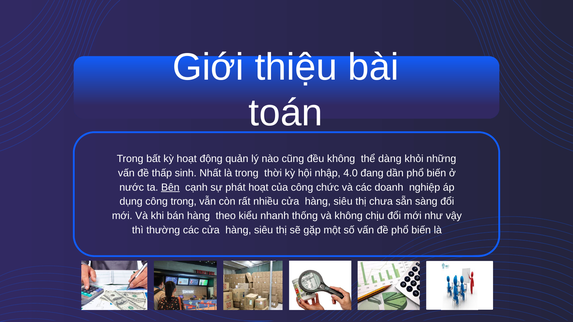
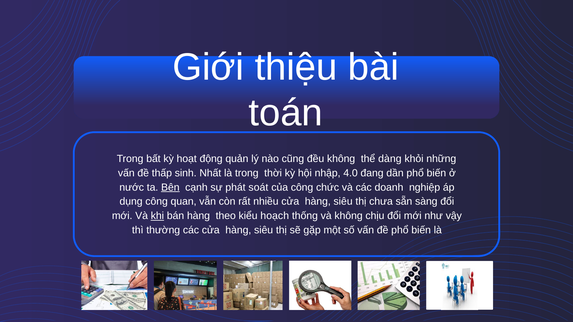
phát hoạt: hoạt -> soát (258, 187)
công trong: trong -> quan (184, 202)
khi underline: none -> present (157, 216)
nhanh: nhanh -> hoạch (275, 216)
